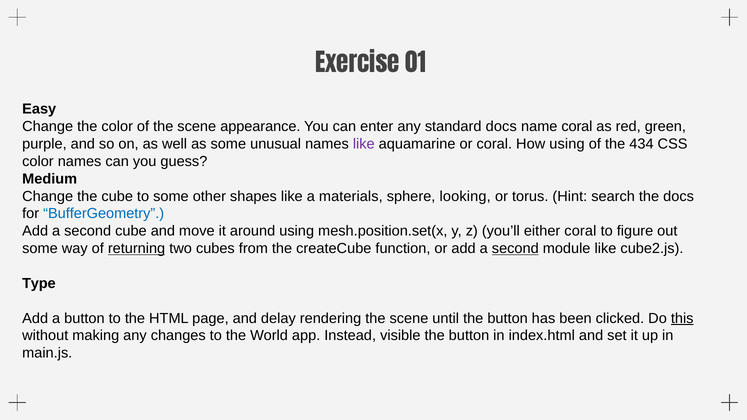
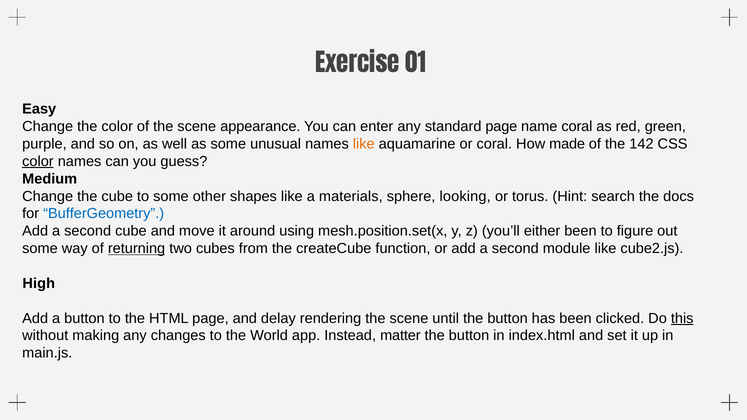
standard docs: docs -> page (501, 127)
like colour: purple -> orange (364, 144)
How using: using -> made (567, 144)
434: 434 -> 142 (641, 144)
color underline: none -> present (38, 161)
either coral: coral -> been (580, 231)
second underline: present -> none (515, 249)
Type: Type -> High (39, 284)
visible: visible -> matter (400, 336)
